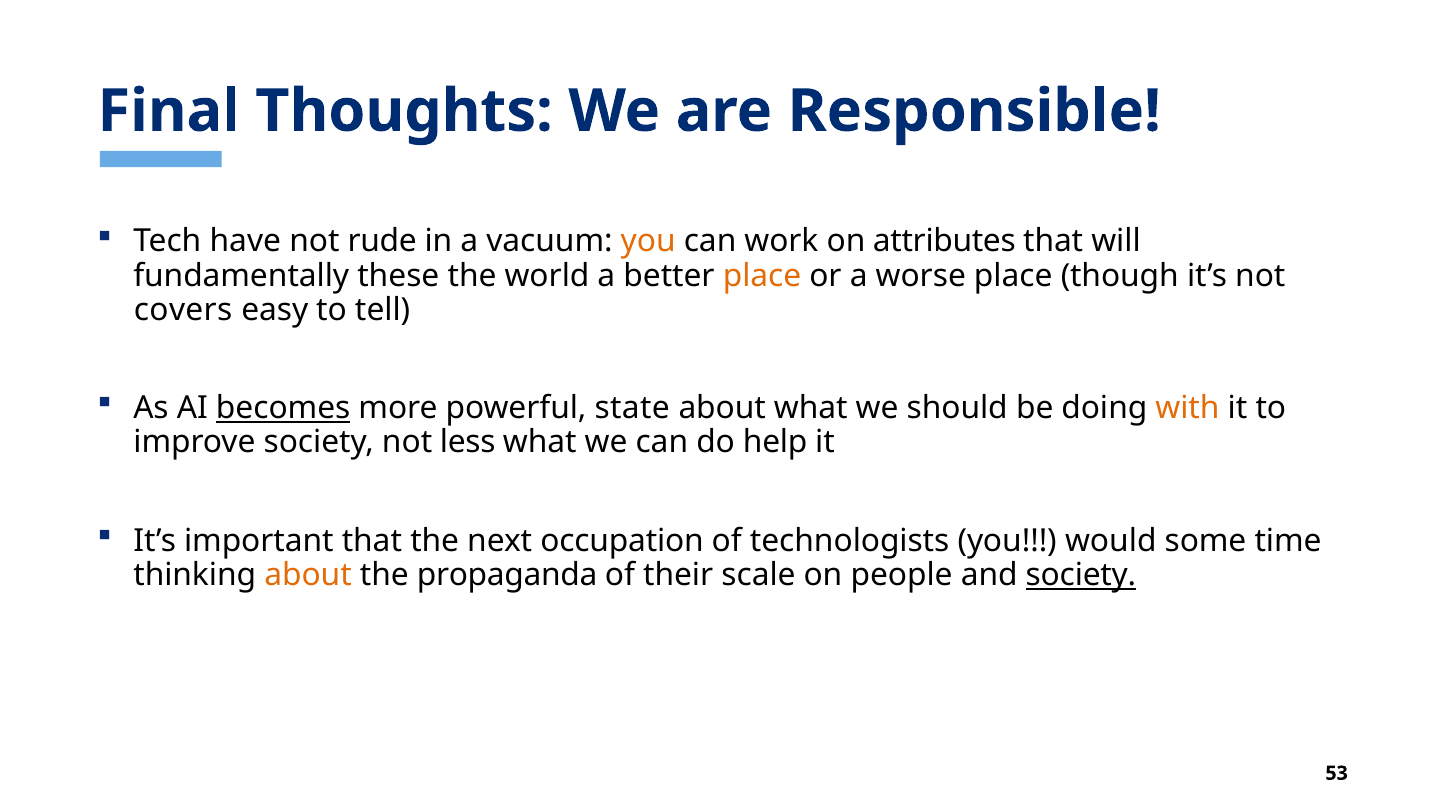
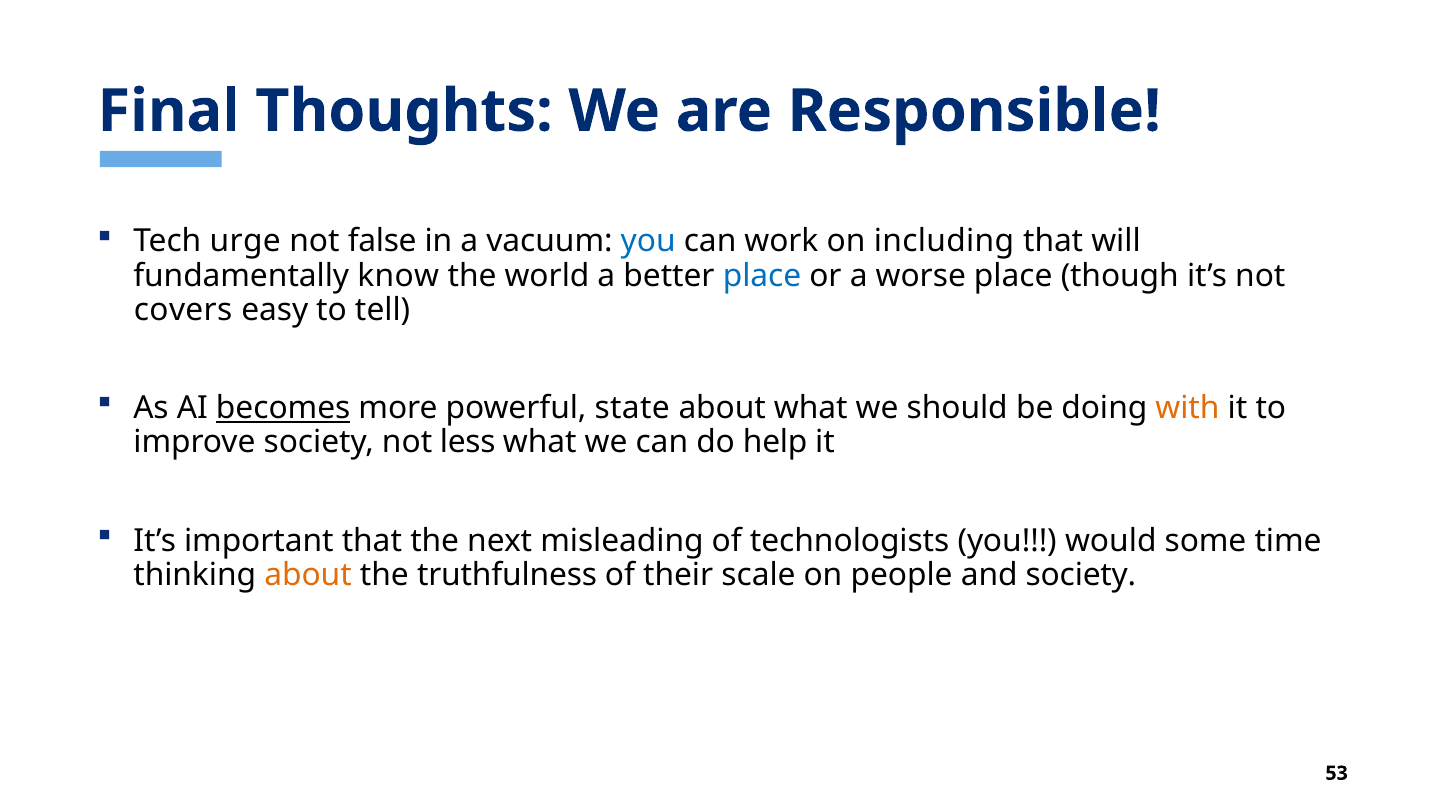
have: have -> urge (245, 241)
rude: rude -> false (382, 241)
you colour: orange -> blue (648, 241)
attributes: attributes -> including (944, 241)
these: these -> know (398, 276)
place colour: orange -> blue (762, 276)
occupation: occupation -> misleading (622, 541)
propaganda: propaganda -> truthfulness (507, 575)
society underline: present -> none (1081, 575)
